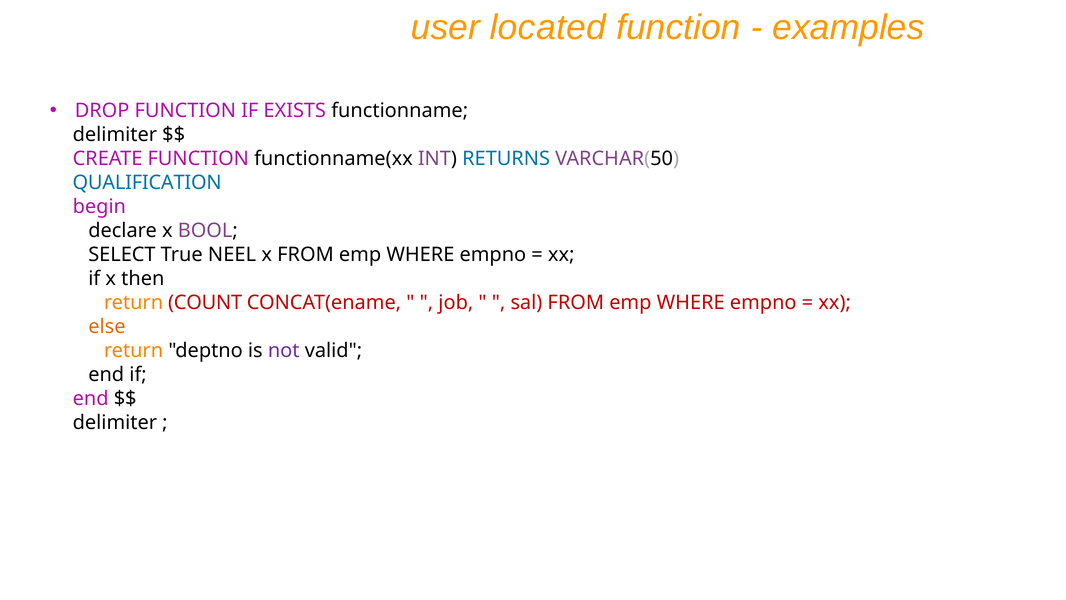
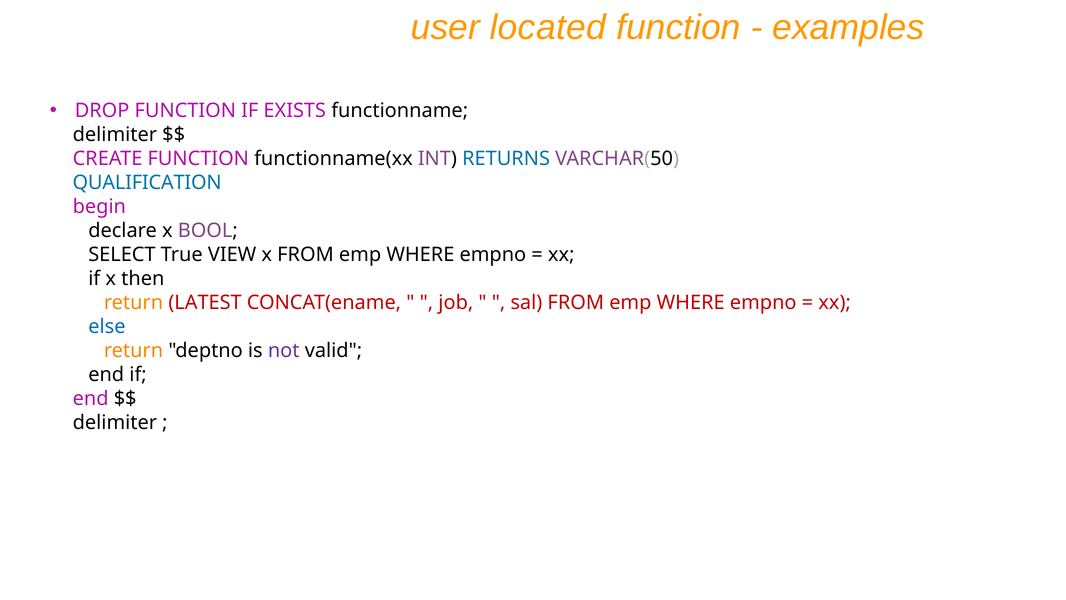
NEEL: NEEL -> VIEW (232, 255)
COUNT: COUNT -> LATEST (205, 303)
else colour: orange -> blue (107, 327)
